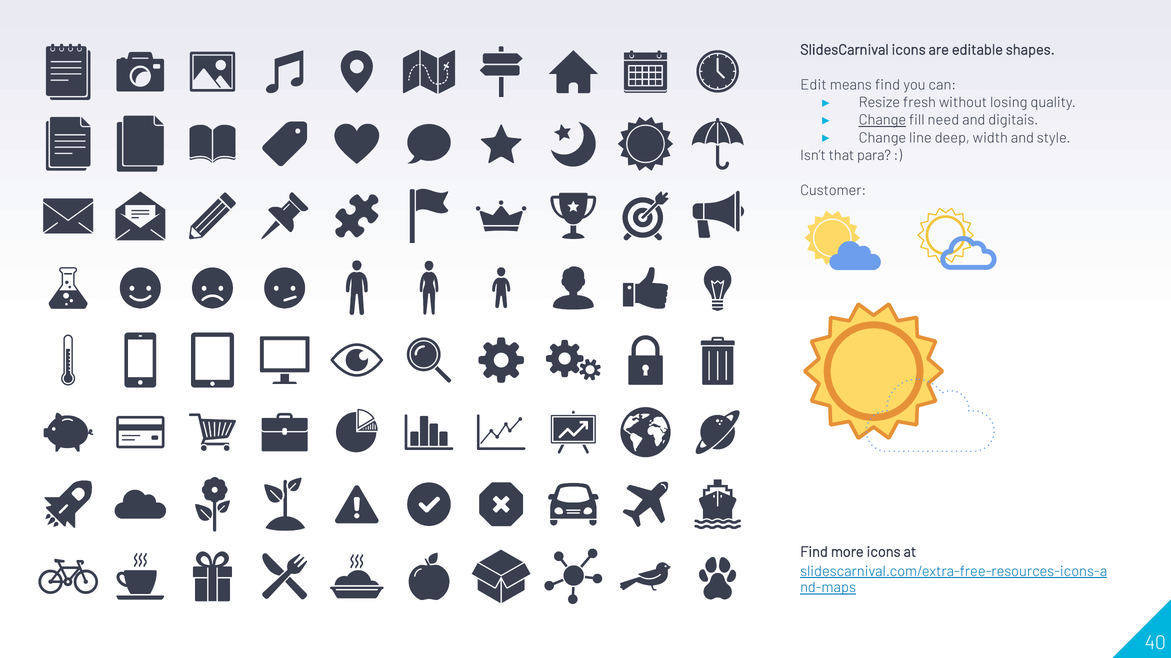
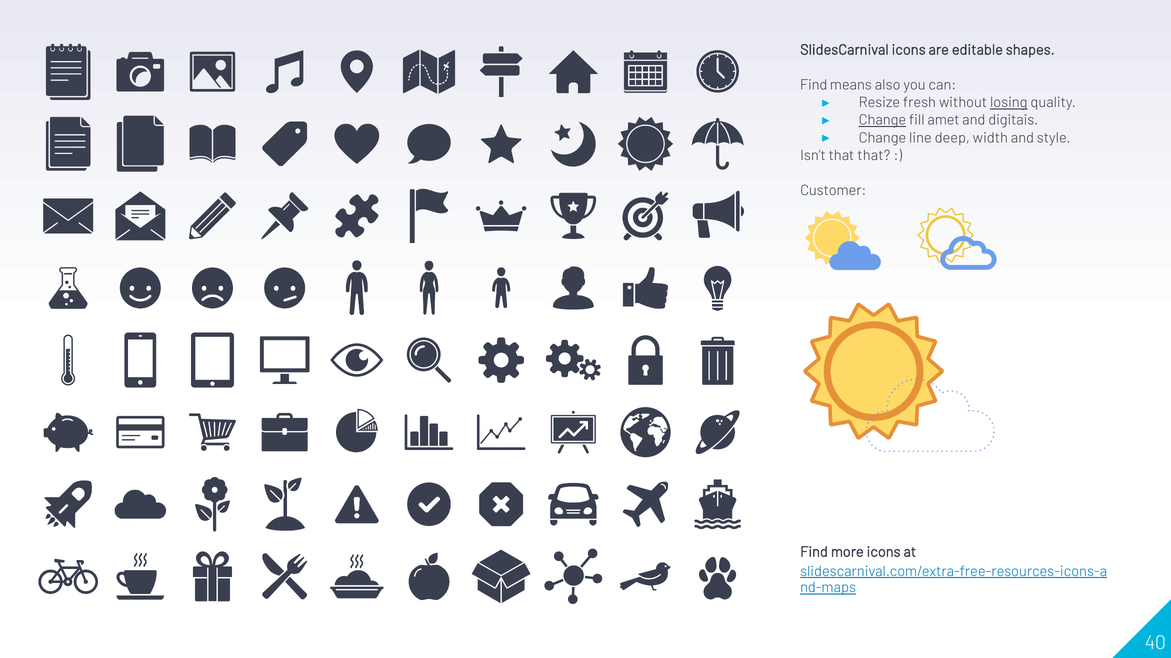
Edit: Edit -> Find (814, 85)
means find: find -> also (888, 85)
losing underline: none -> present (1009, 103)
need: need -> amet (944, 120)
that para: para -> that (874, 155)
